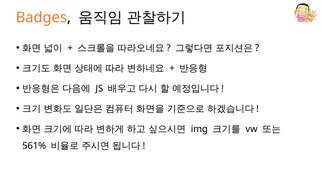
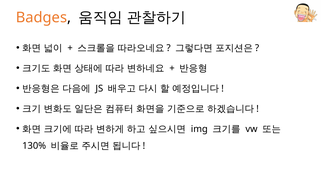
561%: 561% -> 130% (34, 145)
